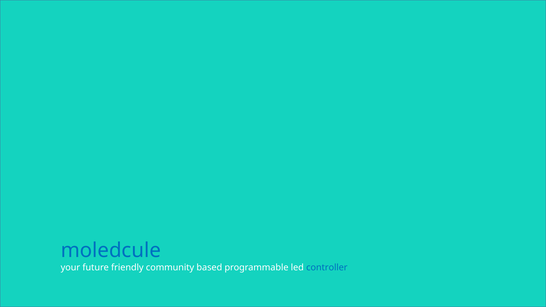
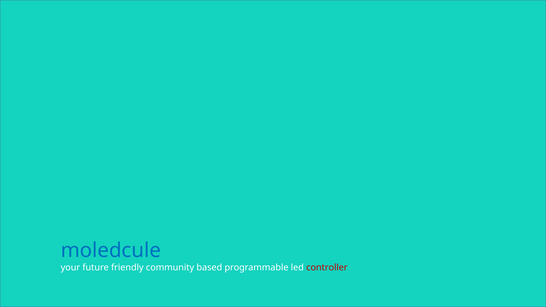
controller colour: blue -> red (327, 268)
